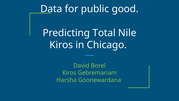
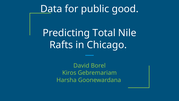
Kiros: Kiros -> Rafts (61, 45)
